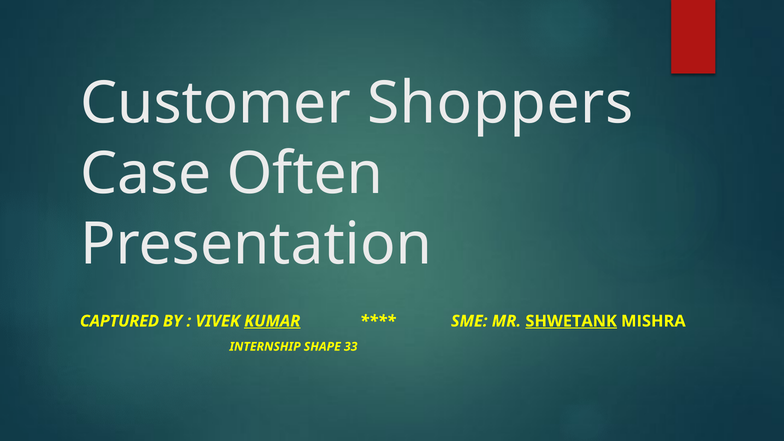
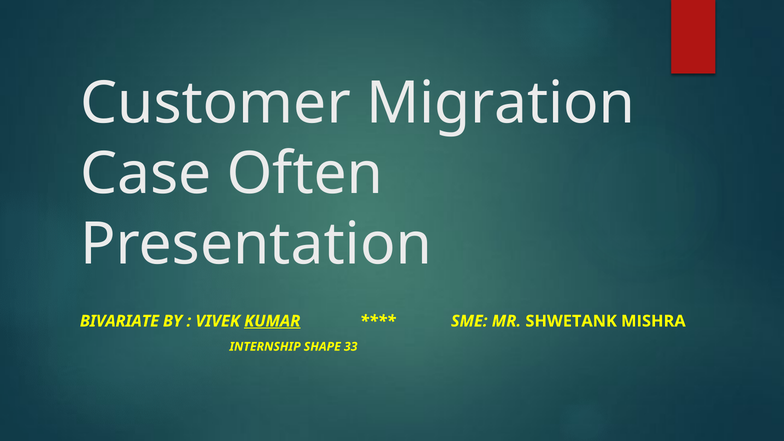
Shoppers: Shoppers -> Migration (501, 103)
CAPTURED: CAPTURED -> BIVARIATE (119, 321)
SHWETANK underline: present -> none (571, 321)
